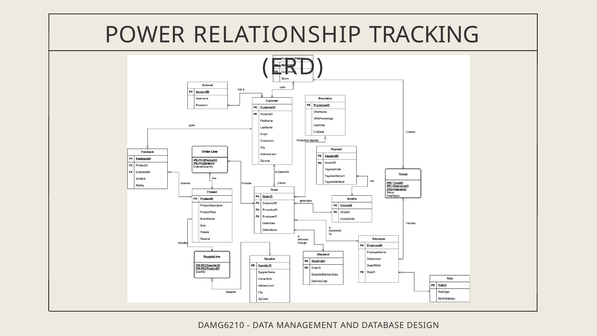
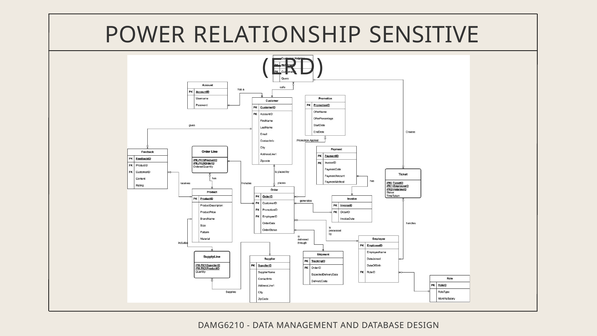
TRACKING: TRACKING -> SENSITIVE (424, 35)
